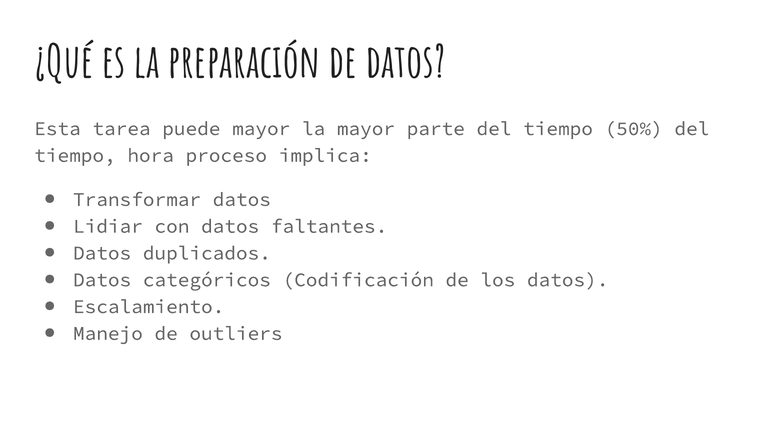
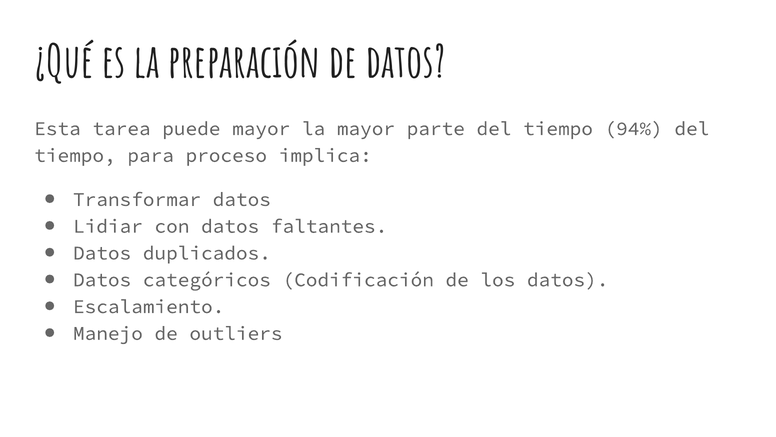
50%: 50% -> 94% (634, 129)
hora: hora -> para (151, 155)
